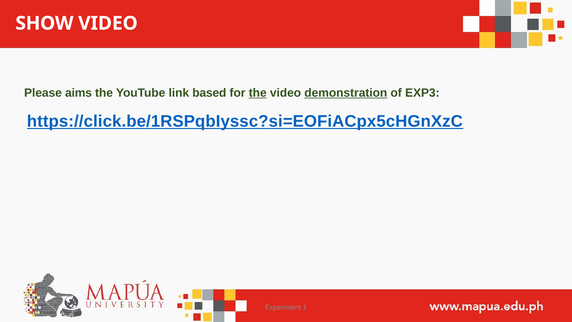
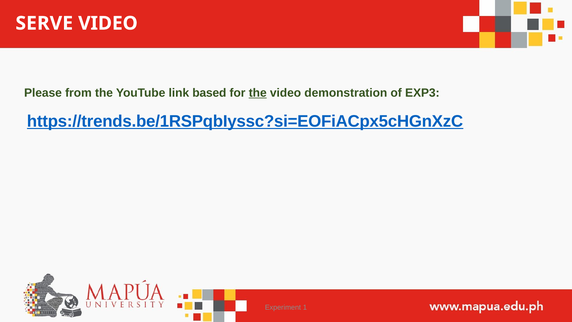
SHOW: SHOW -> SERVE (44, 23)
aims: aims -> from (78, 93)
demonstration underline: present -> none (346, 93)
https://click.be/1RSPqbIyssc?si=EOFiACpx5cHGnXzC: https://click.be/1RSPqbIyssc?si=EOFiACpx5cHGnXzC -> https://trends.be/1RSPqbIyssc?si=EOFiACpx5cHGnXzC (245, 121)
